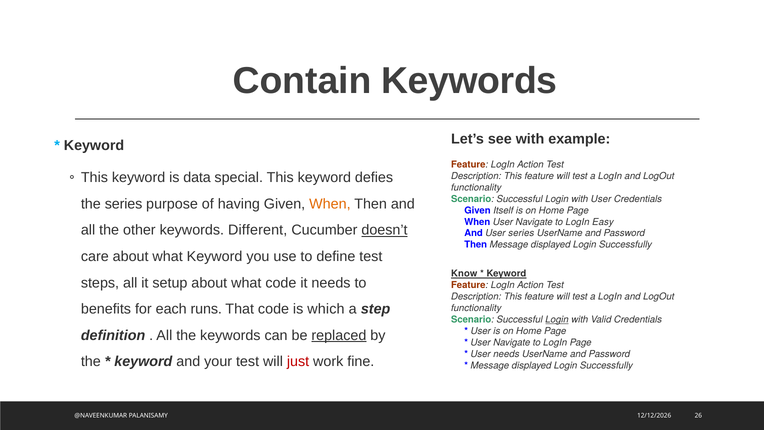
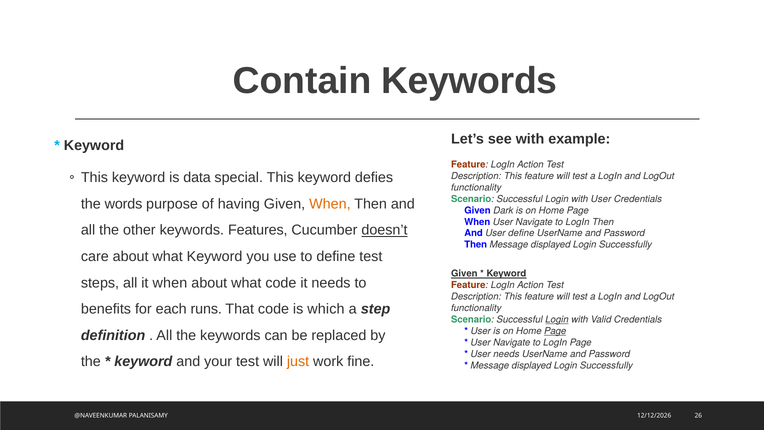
the series: series -> words (124, 204)
Itself: Itself -> Dark (503, 210)
LogIn Easy: Easy -> Then (603, 222)
Different: Different -> Features (258, 230)
User series: series -> define (521, 233)
Know: Know -> Given (464, 274)
it setup: setup -> when (170, 283)
Page underline: none -> present (555, 331)
replaced underline: present -> none (339, 335)
just colour: red -> orange (298, 361)
